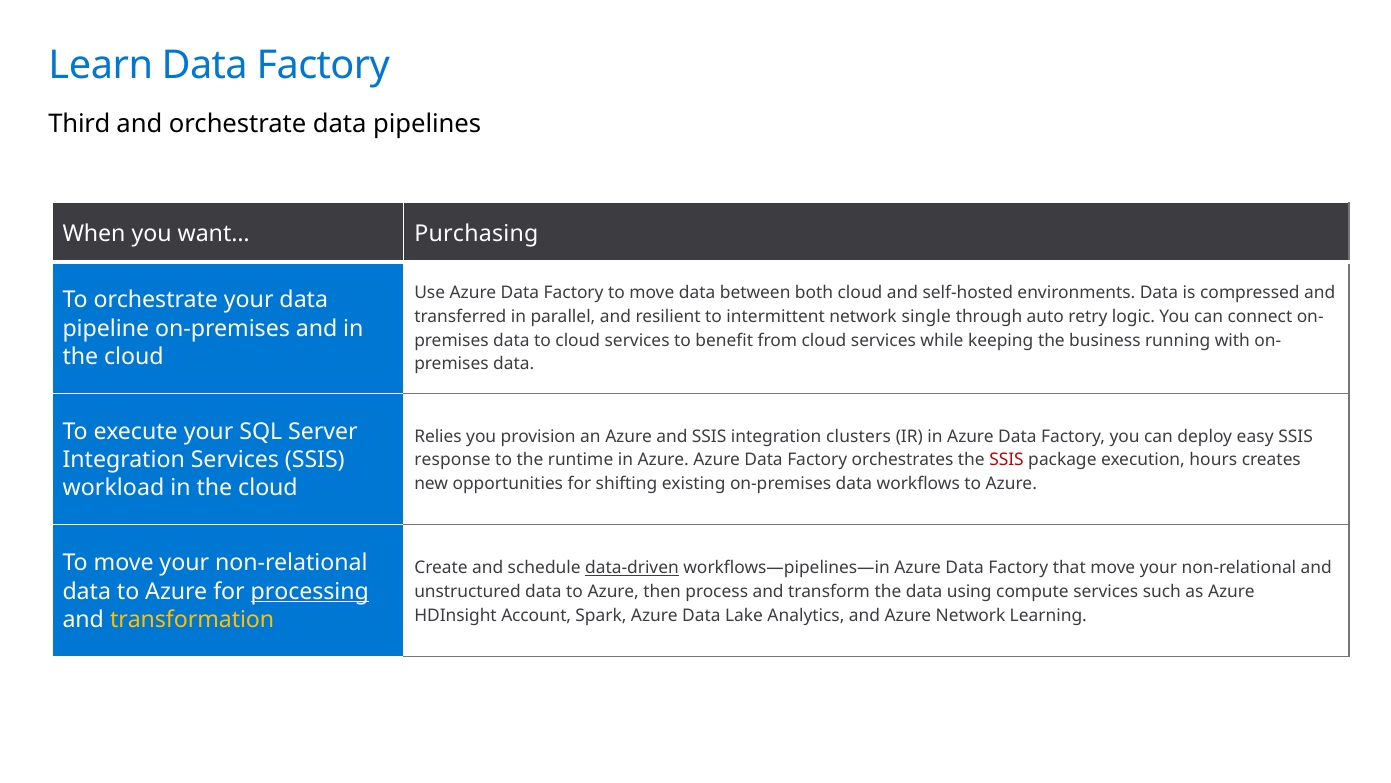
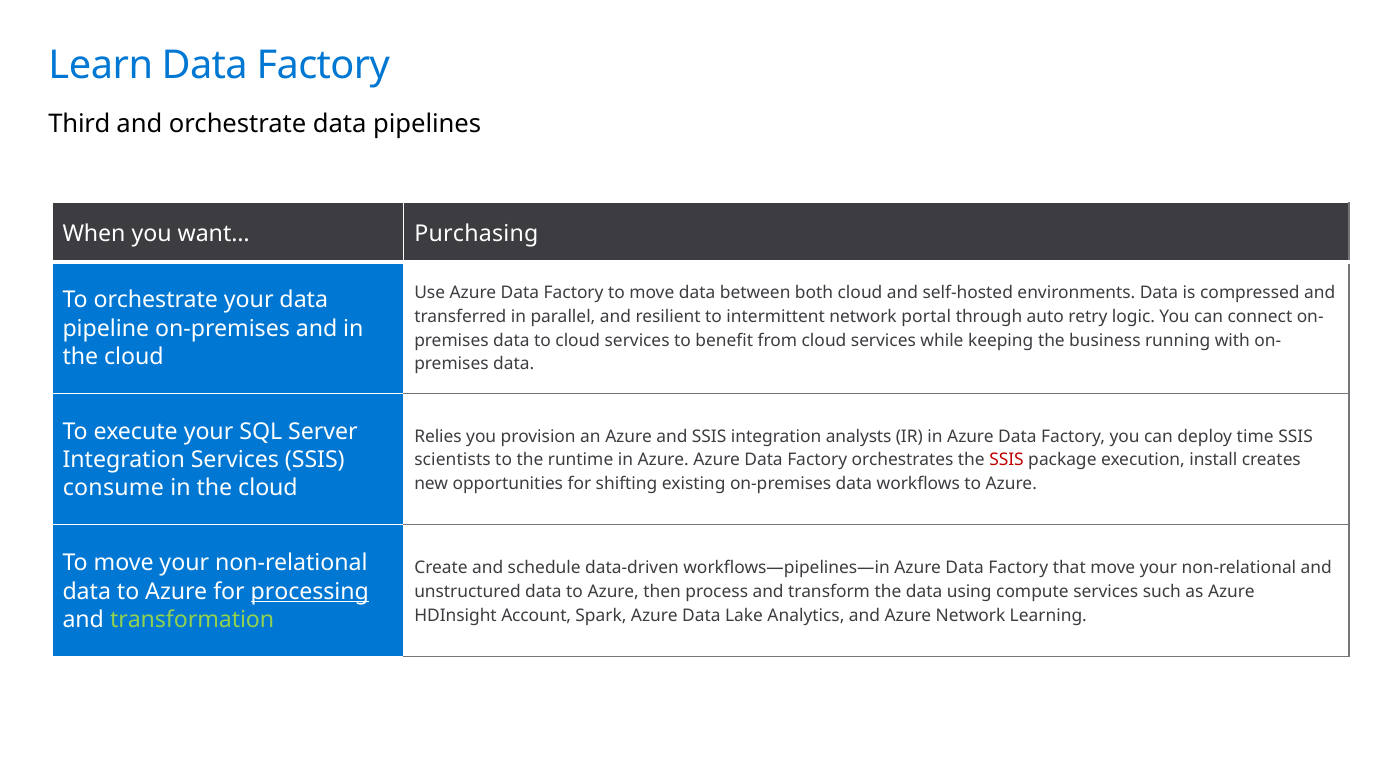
single: single -> portal (926, 316)
clusters: clusters -> analysts (859, 436)
easy: easy -> time (1255, 436)
response: response -> scientists (453, 460)
hours: hours -> install (1213, 460)
workload: workload -> consume (113, 488)
data-driven underline: present -> none (632, 568)
transformation colour: yellow -> light green (192, 619)
